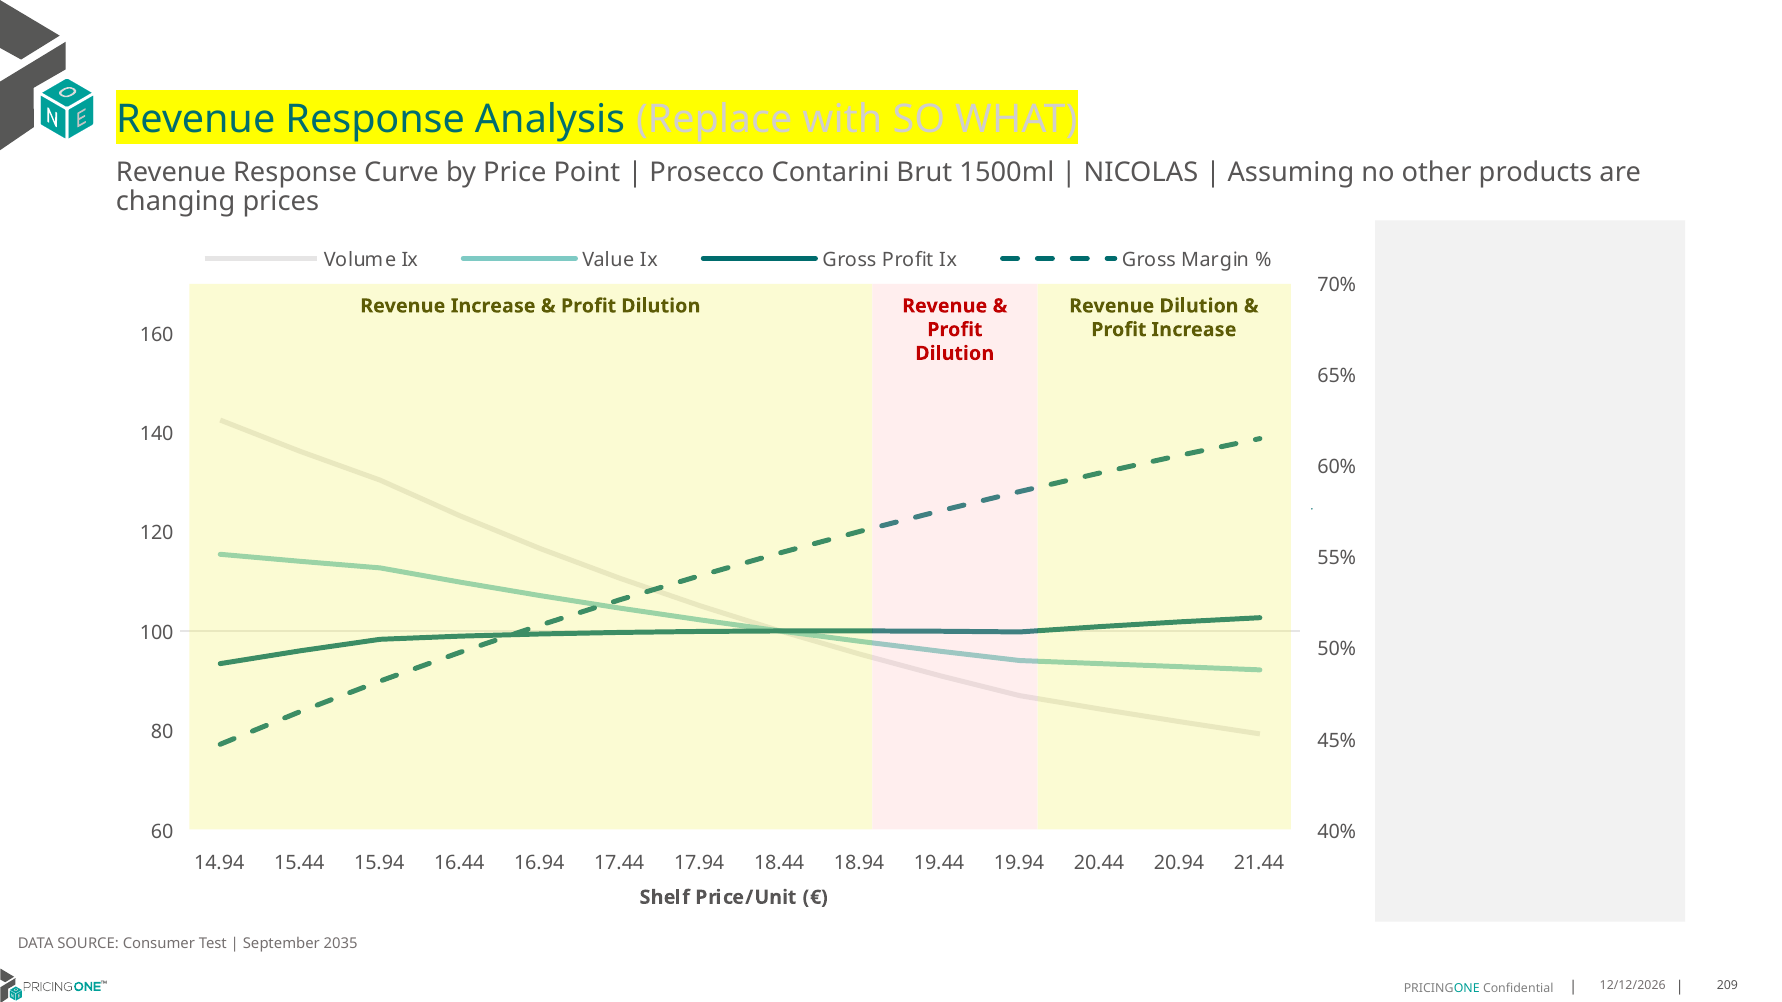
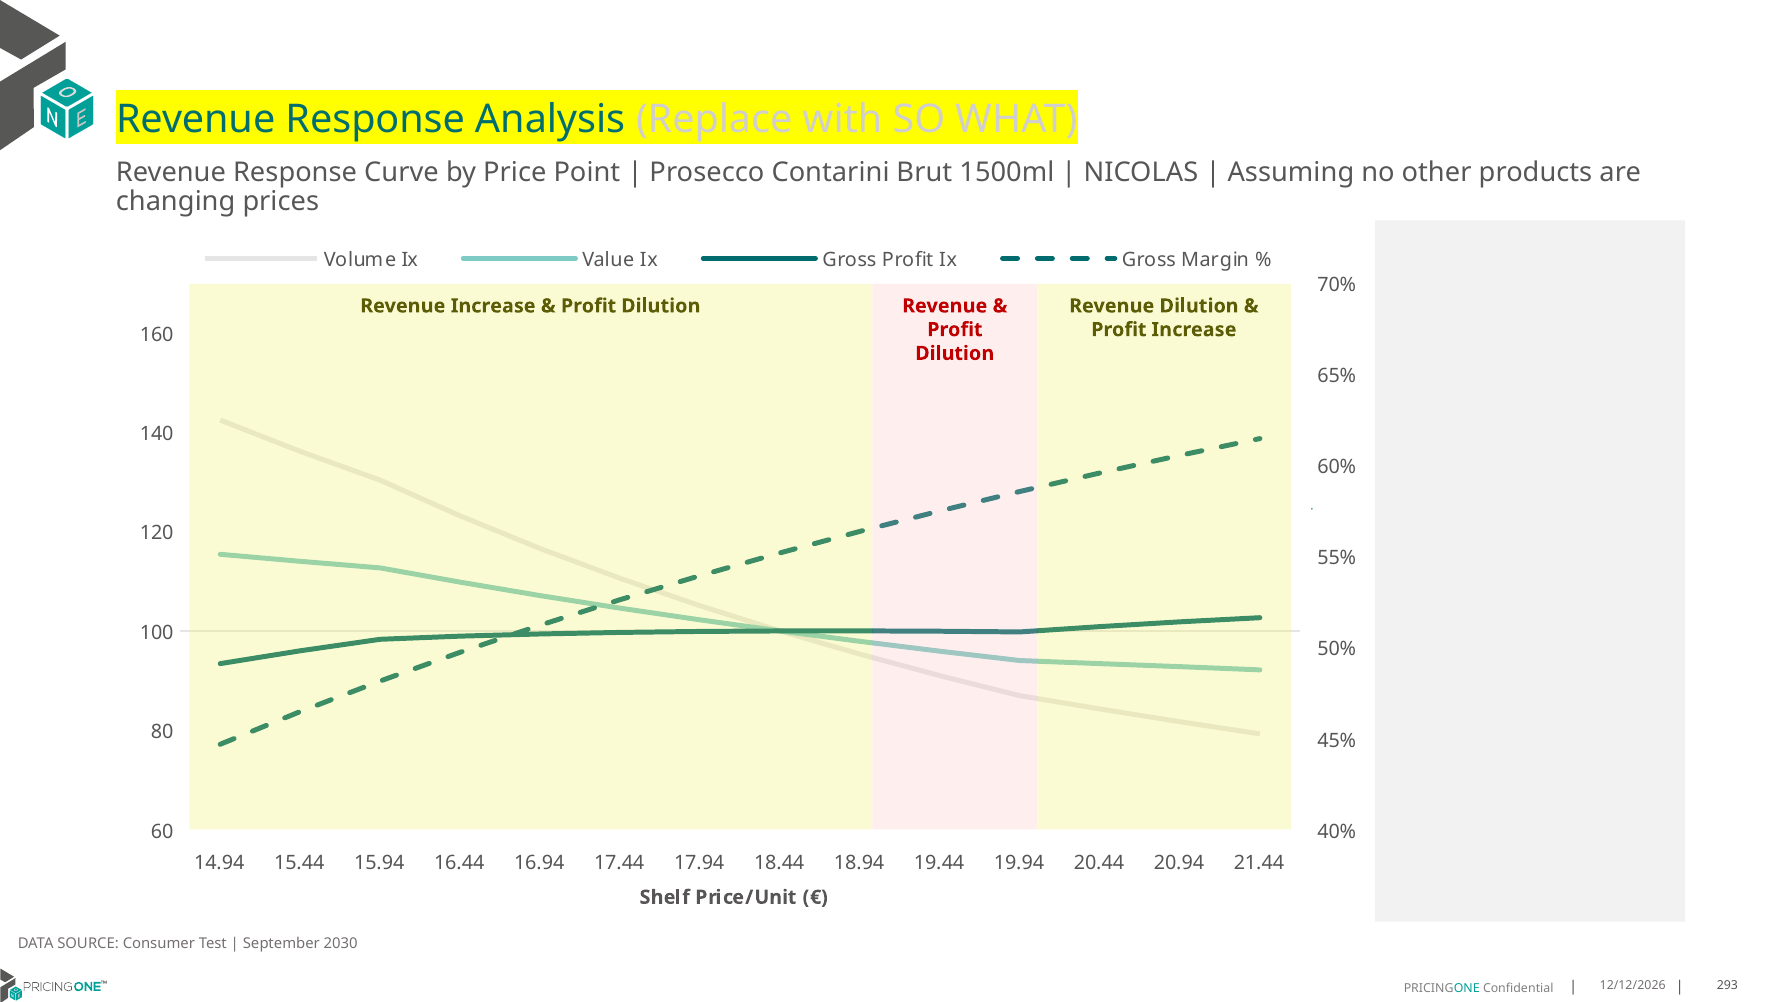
2035: 2035 -> 2030 (341, 944)
209: 209 -> 293 (1727, 986)
